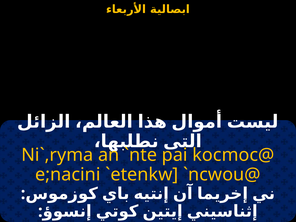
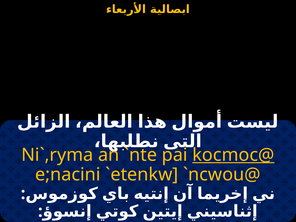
kocmoc@ underline: none -> present (233, 155)
